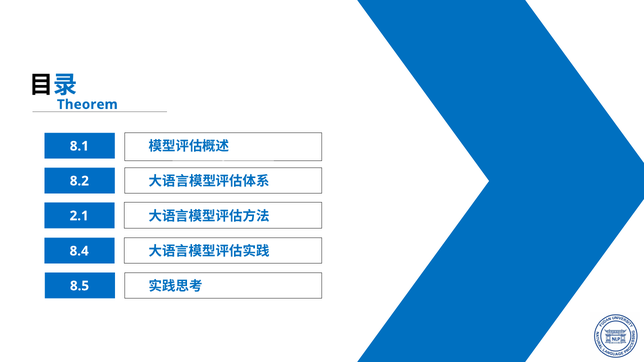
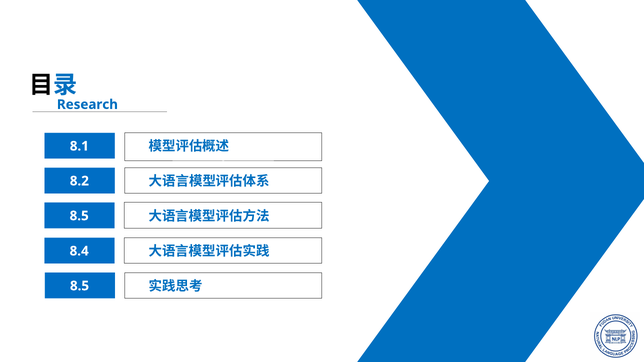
Theorem: Theorem -> Research (87, 105)
2.1: 2.1 -> 8.5 (79, 216)
